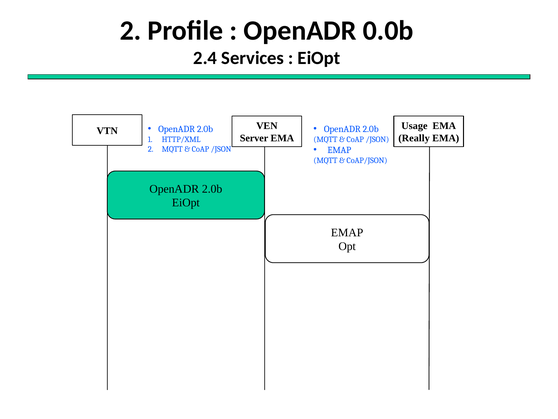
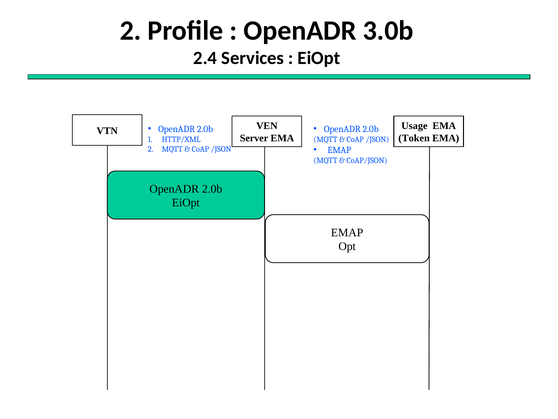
0.0b: 0.0b -> 3.0b (388, 31)
Really: Really -> Token (414, 138)
